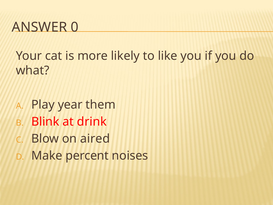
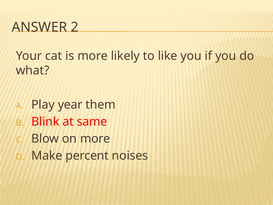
0: 0 -> 2 (75, 27)
drink: drink -> same (92, 121)
on aired: aired -> more (95, 138)
